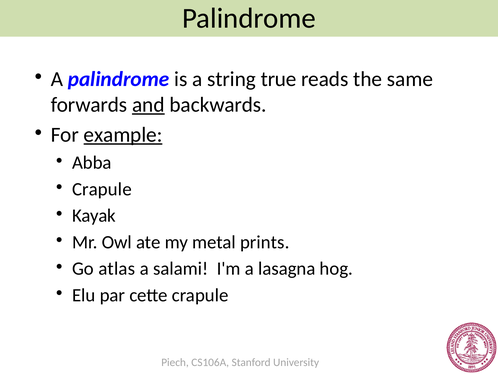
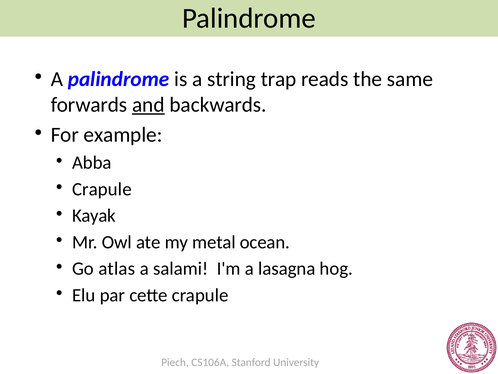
true: true -> trap (279, 79)
example underline: present -> none (123, 135)
prints: prints -> ocean (265, 242)
